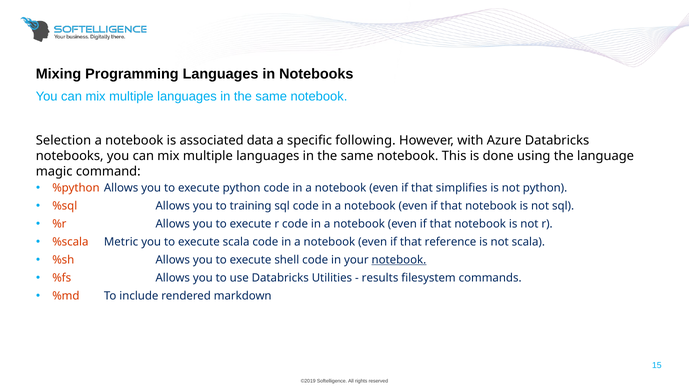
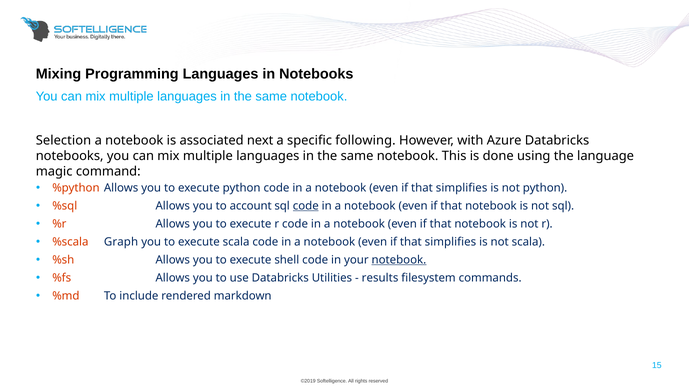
data: data -> next (260, 140)
training: training -> account (251, 206)
code underline: none -> present (306, 206)
Metric: Metric -> Graph (121, 242)
reference: reference -> simplifies (450, 242)
